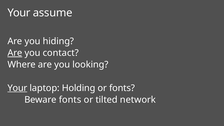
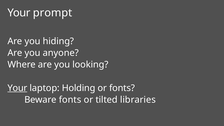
assume: assume -> prompt (53, 13)
Are underline: present -> none (15, 53)
contact: contact -> anyone (61, 53)
network: network -> libraries (138, 100)
